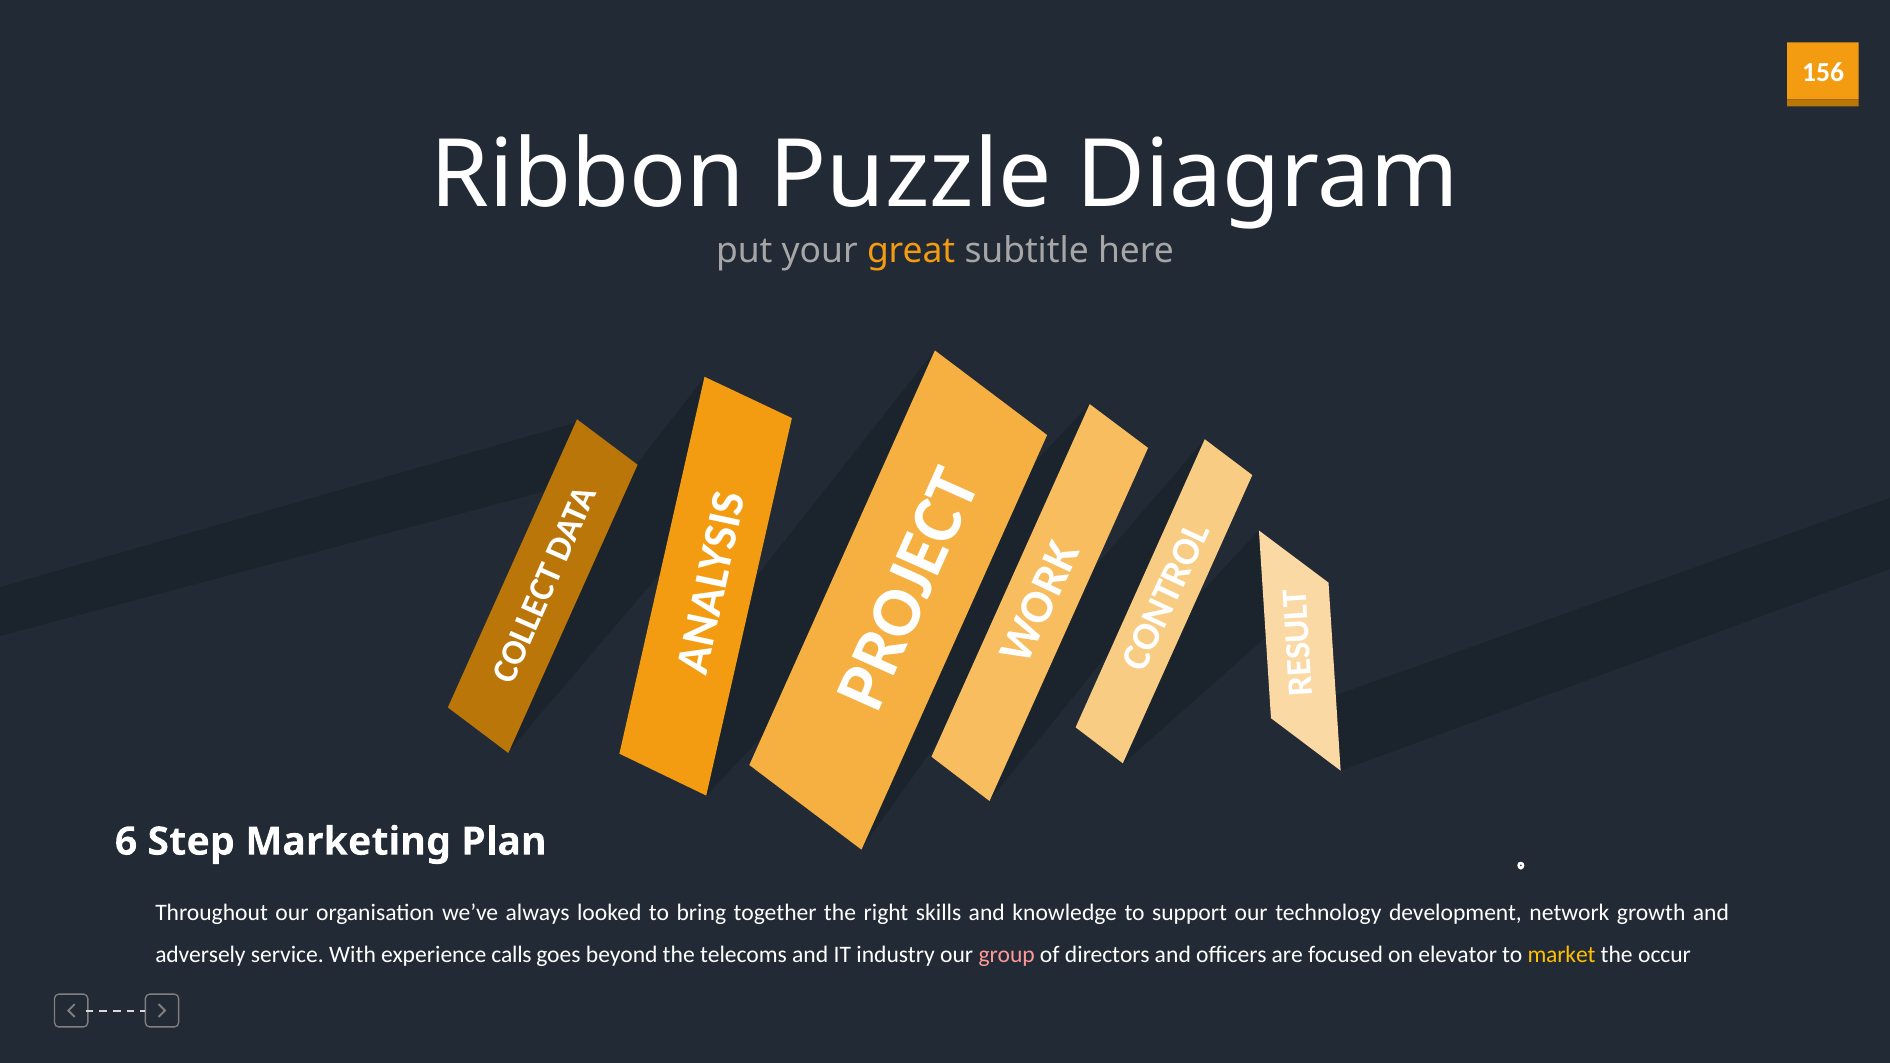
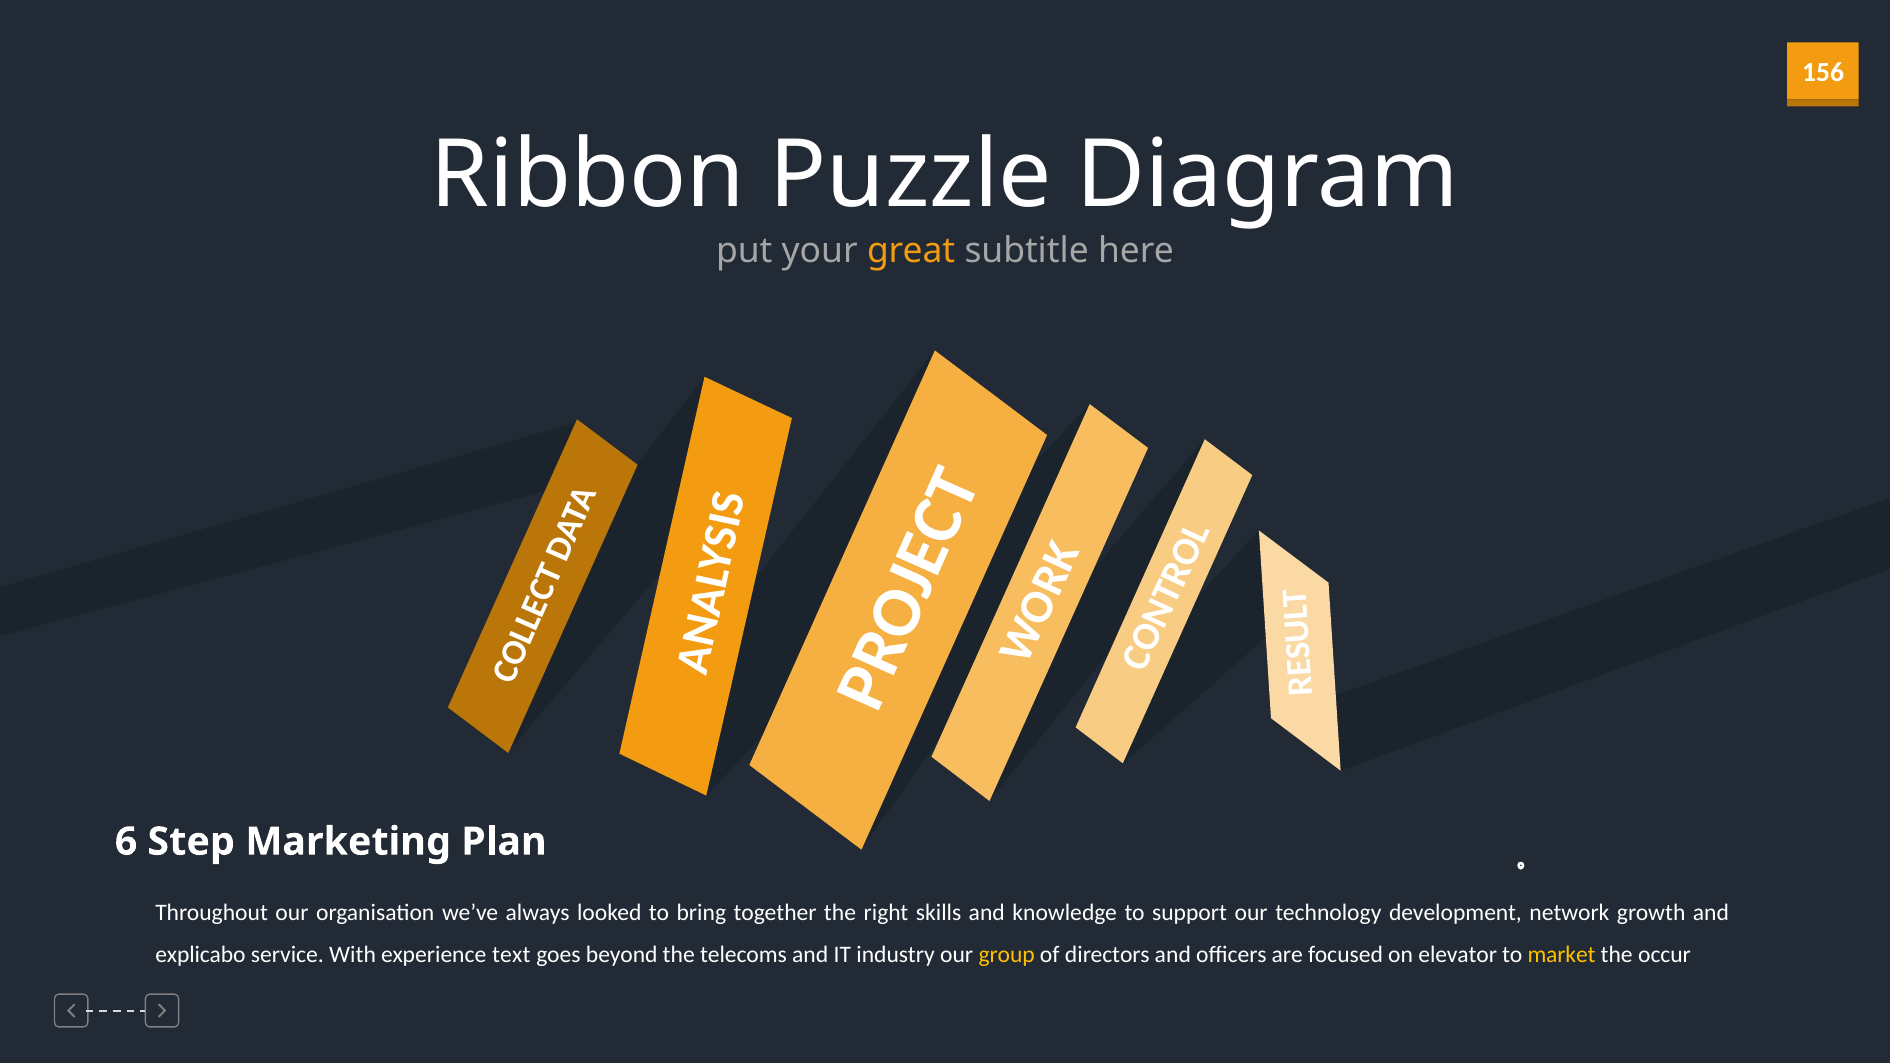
adversely: adversely -> explicabo (200, 955)
calls: calls -> text (511, 955)
group colour: pink -> yellow (1007, 955)
